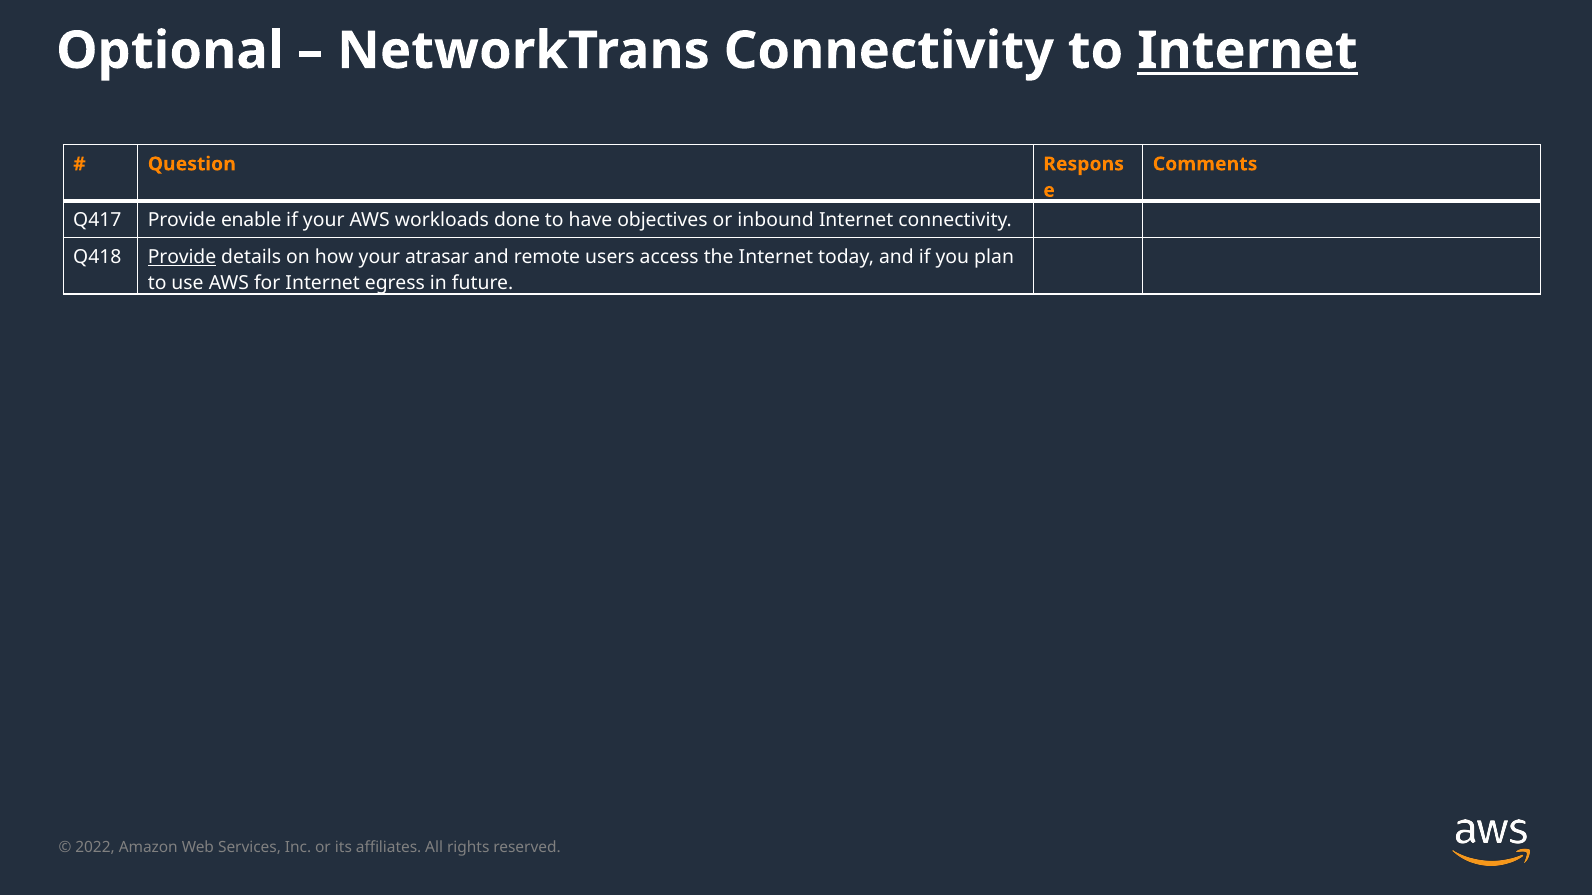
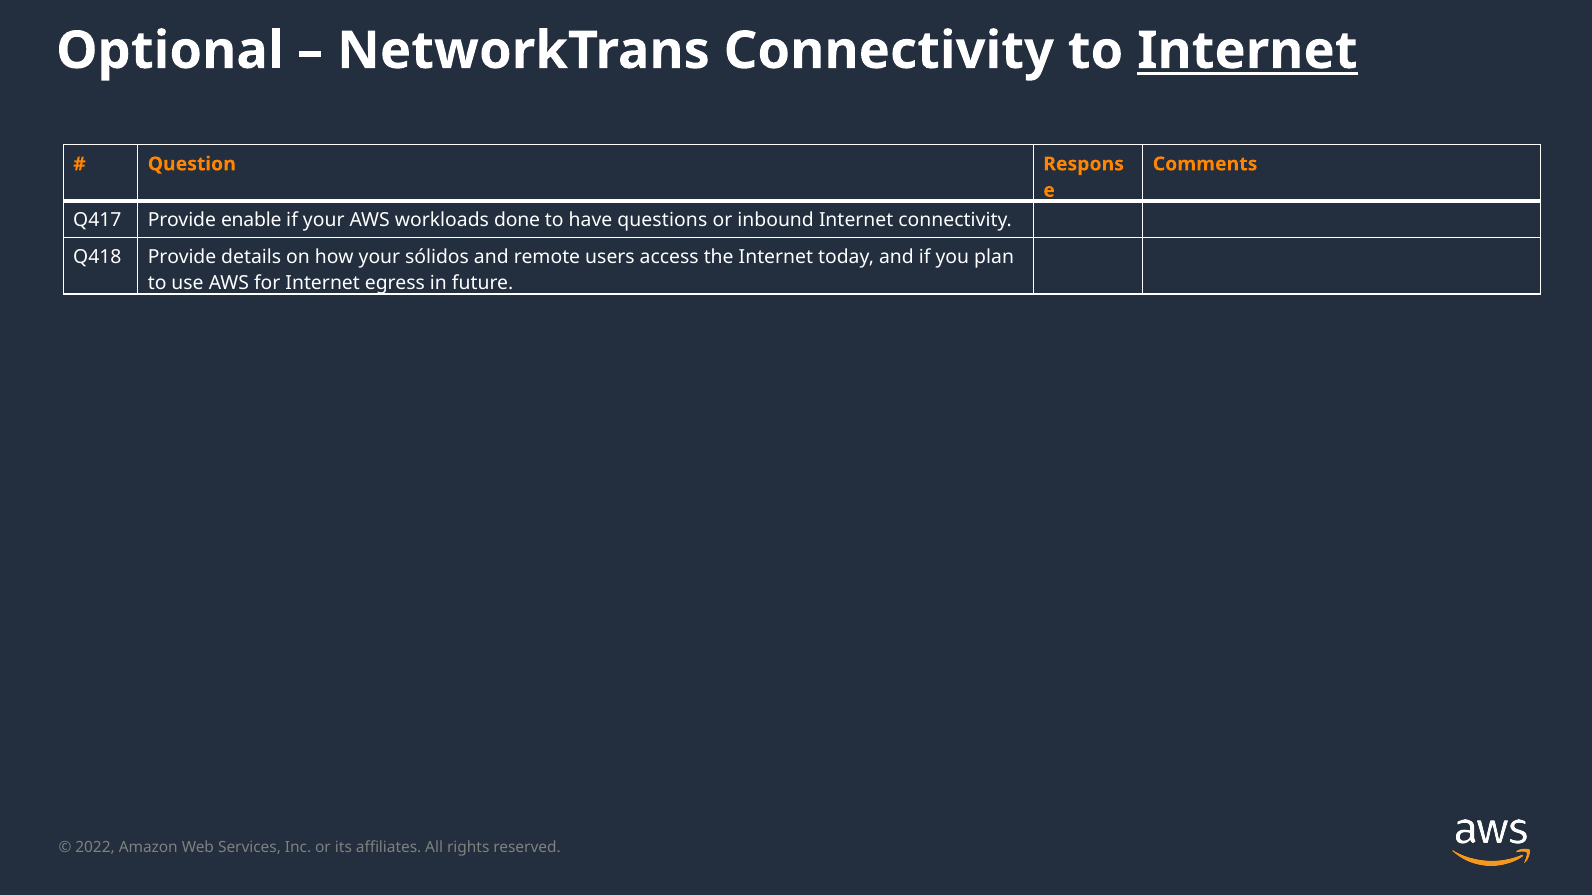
objectives: objectives -> questions (662, 221)
Provide underline: present -> none (182, 257)
atrasar: atrasar -> sólidos (437, 257)
